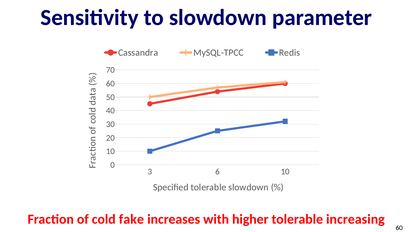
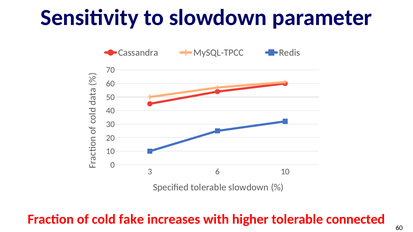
increasing: increasing -> connected (356, 220)
